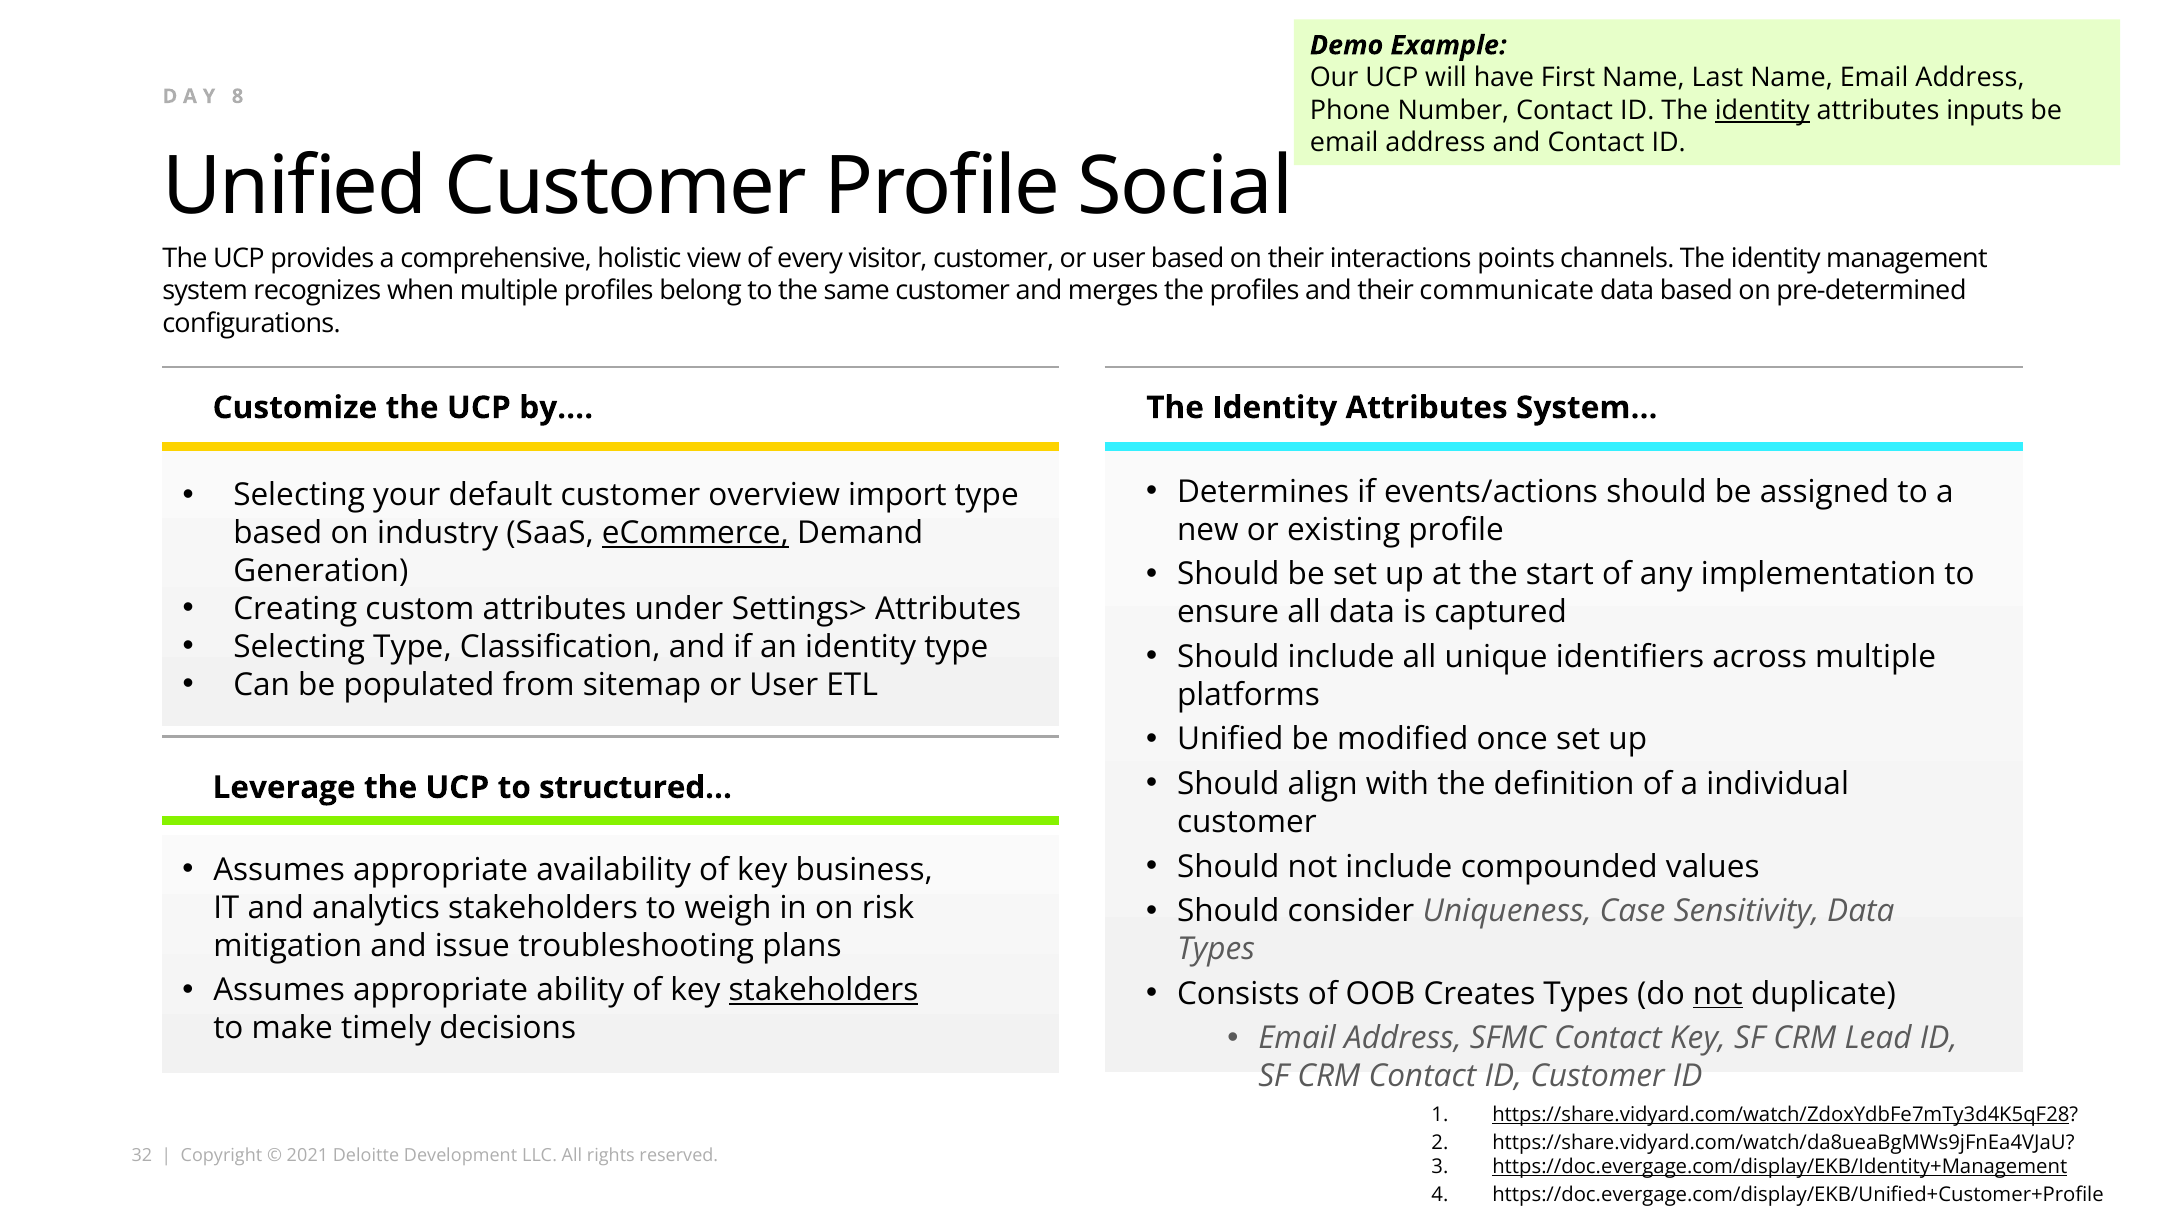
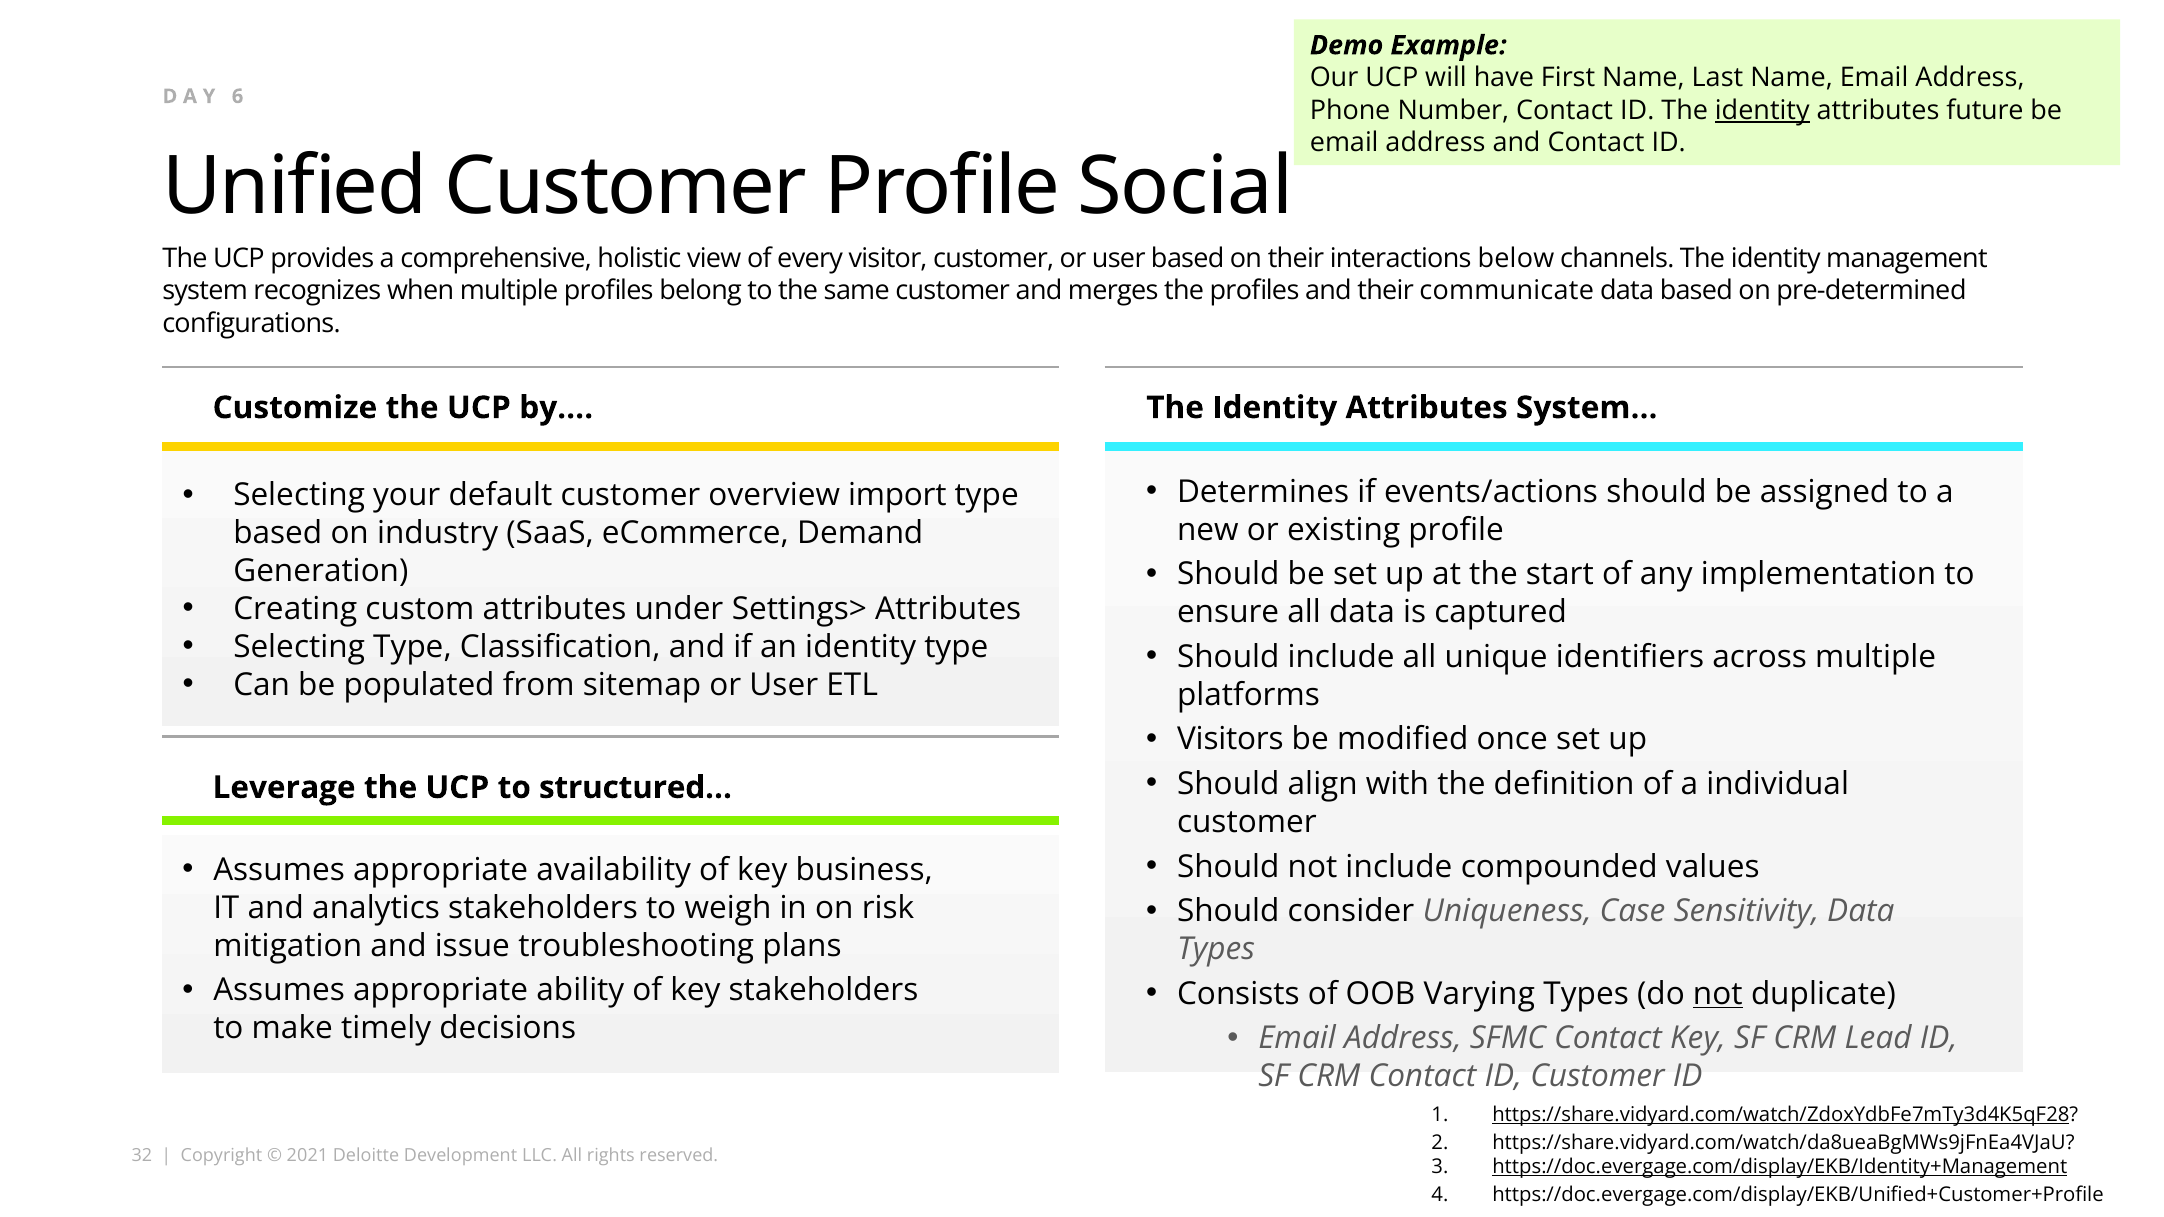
8: 8 -> 6 (238, 96)
inputs: inputs -> future (1985, 110)
points: points -> below (1516, 258)
eCommerce underline: present -> none (695, 534)
Unified: Unified -> Visitors (1230, 740)
stakeholders underline: present -> none (823, 991)
Creates: Creates -> Varying (1479, 994)
